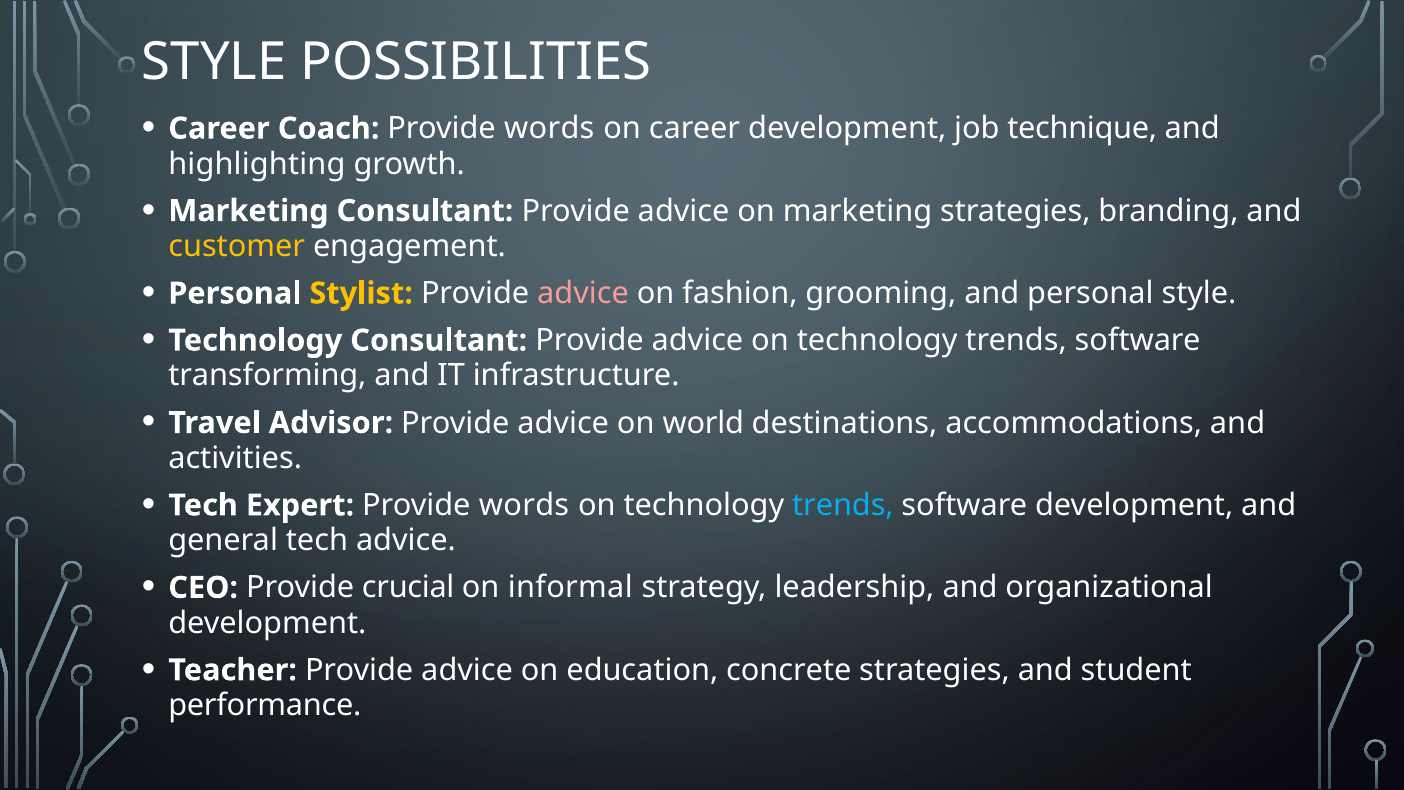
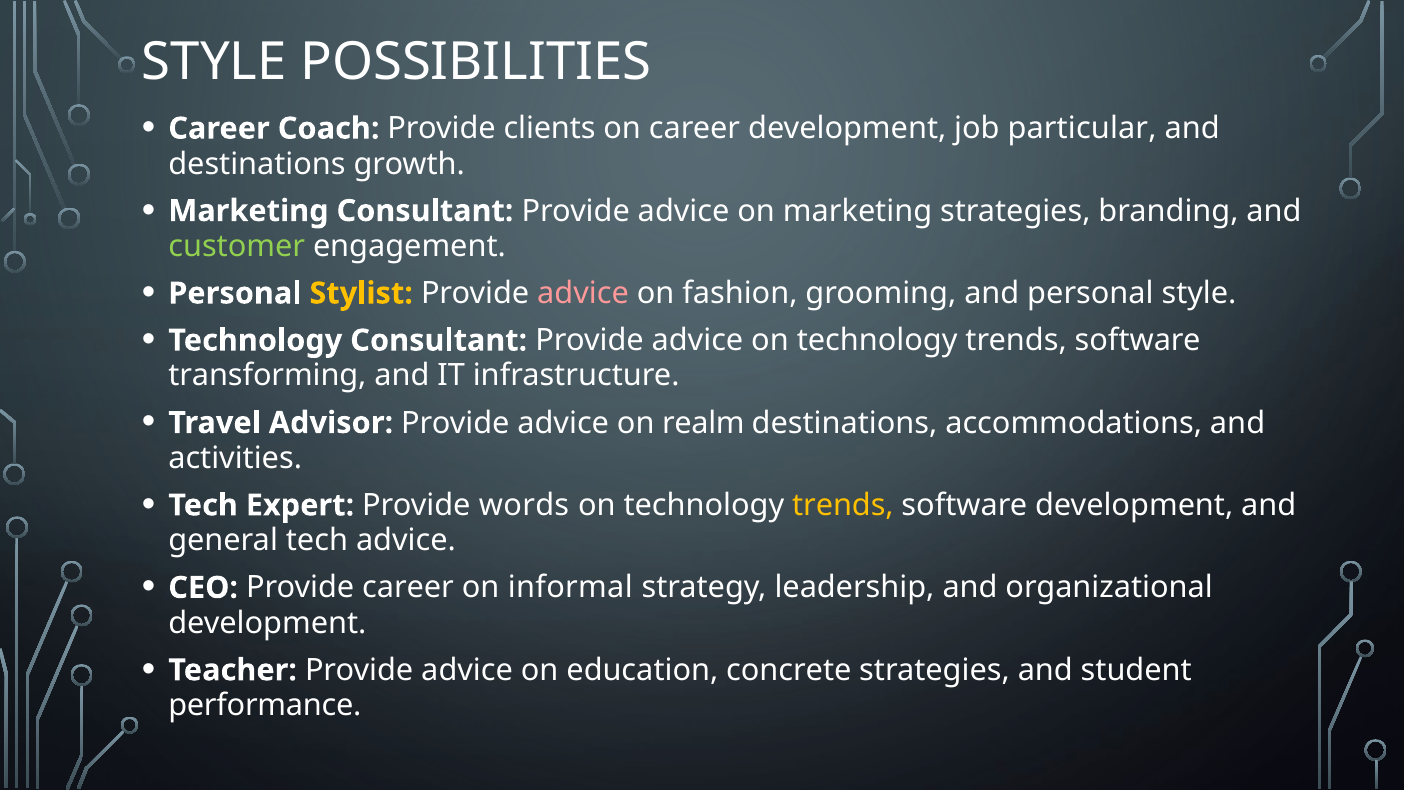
Coach Provide words: words -> clients (550, 128)
technique: technique -> particular (1082, 128)
highlighting: highlighting -> destinations (257, 164)
customer colour: yellow -> light green (237, 246)
world: world -> realm (703, 423)
trends colour: light blue -> yellow (843, 505)
Provide crucial: crucial -> career (408, 588)
